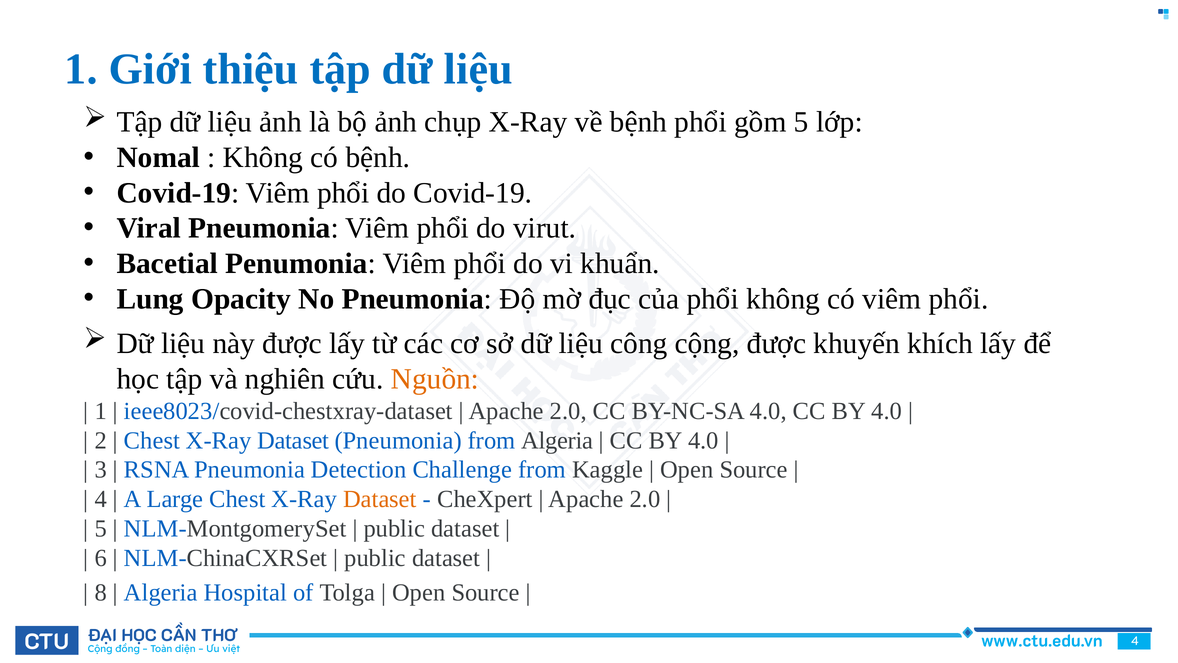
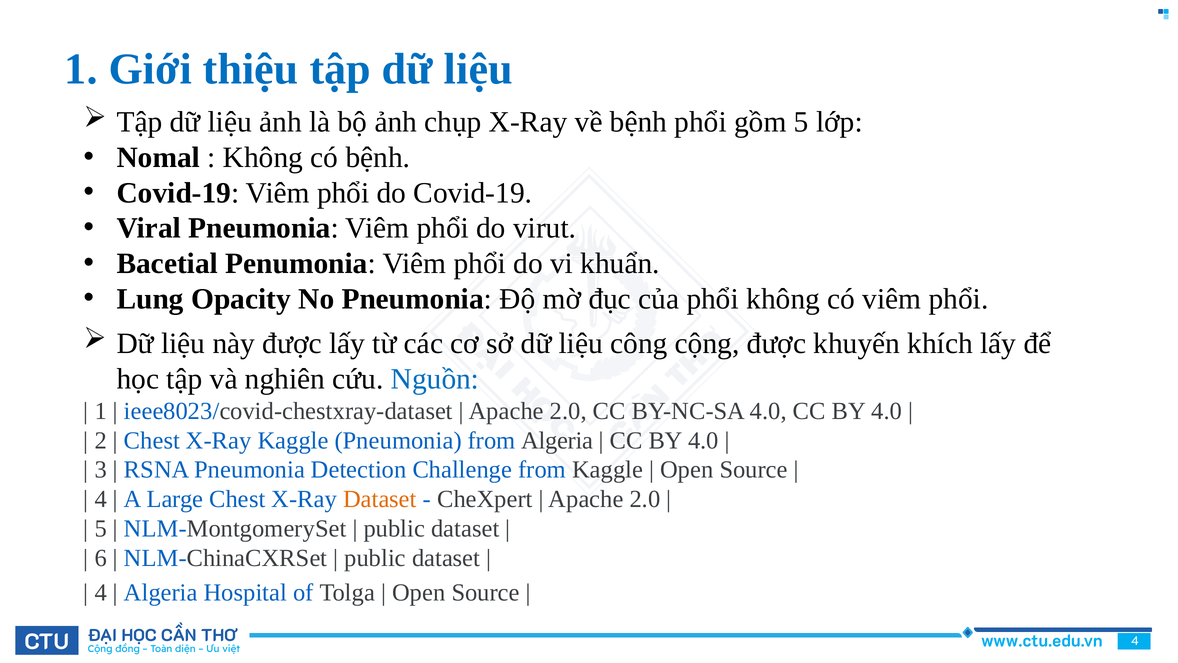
Nguồn colour: orange -> blue (435, 379)
Dataset: Dataset -> Kaggle (293, 440)
8: 8 -> 4 (101, 592)
